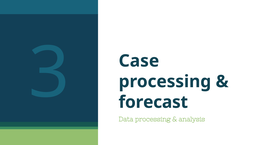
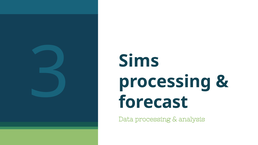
Case: Case -> Sims (139, 61)
